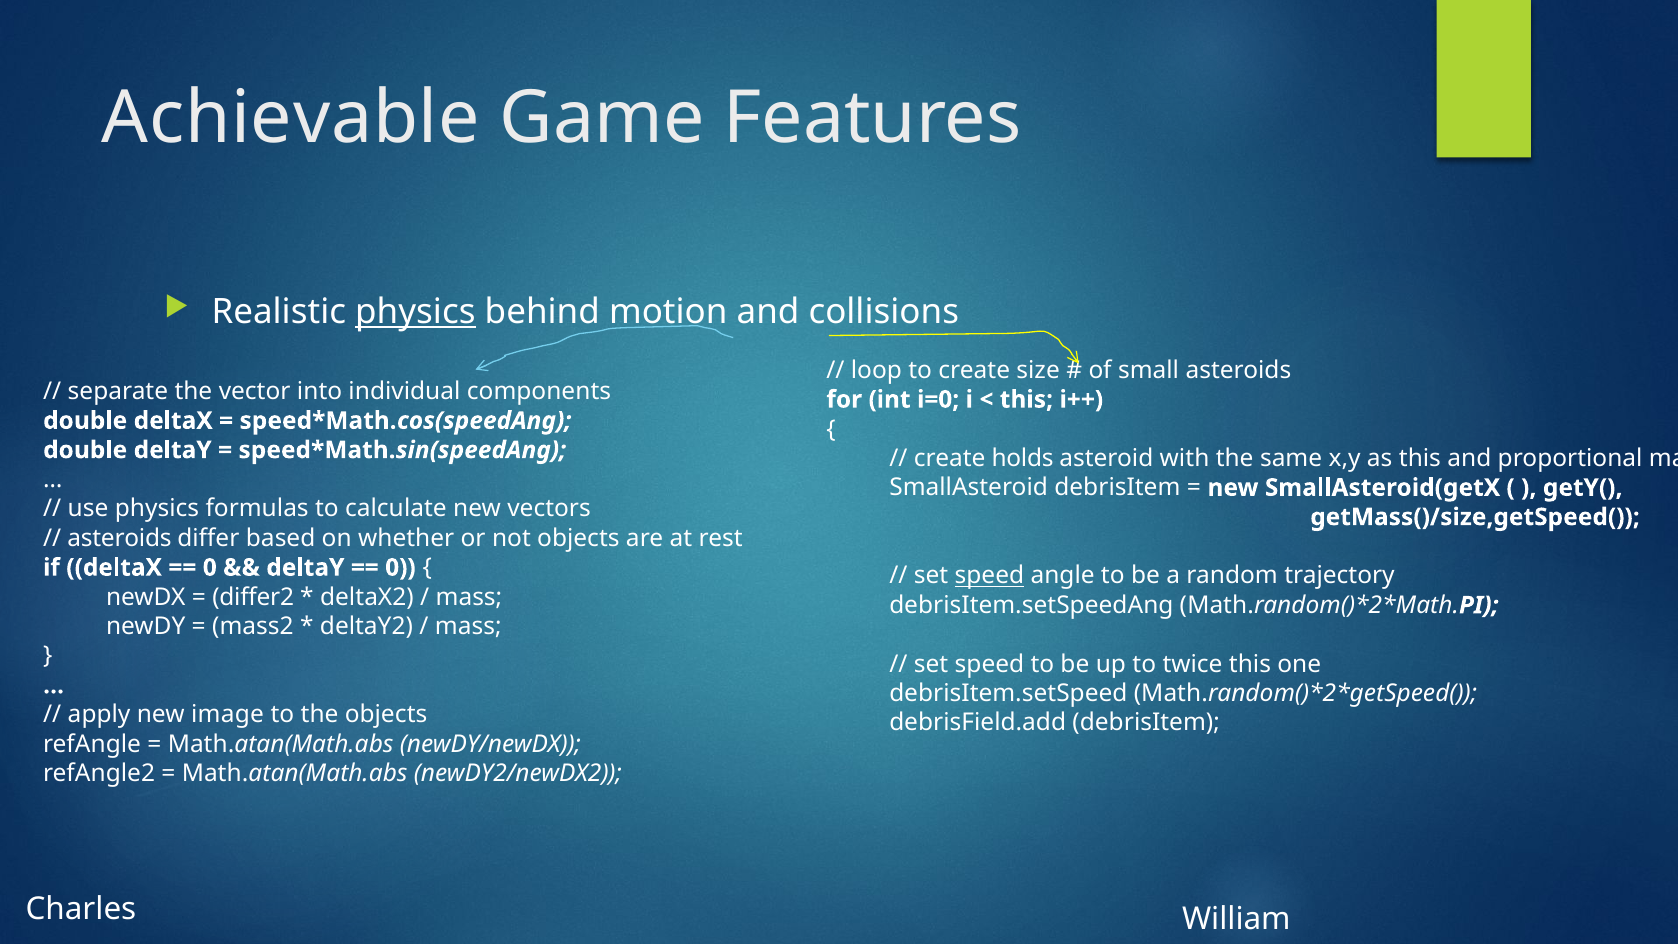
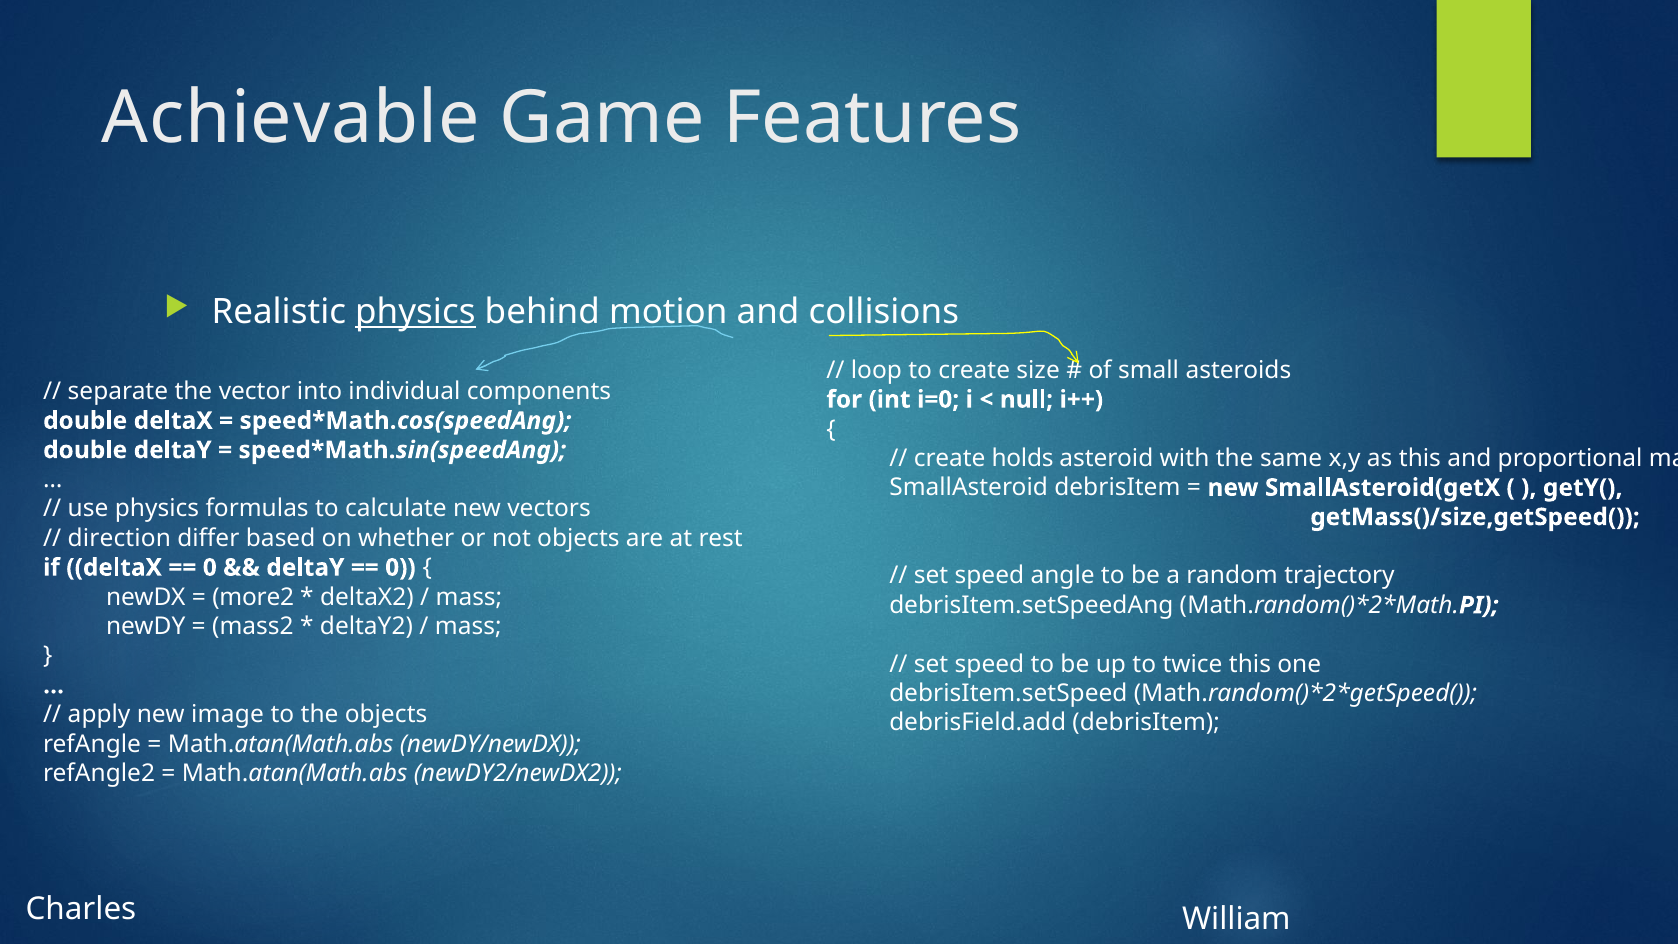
this: this -> null (1026, 399)
asteroids: asteroids -> direction (119, 538)
speed underline: present -> none (989, 576)
differ2: differ2 -> more2 (253, 597)
